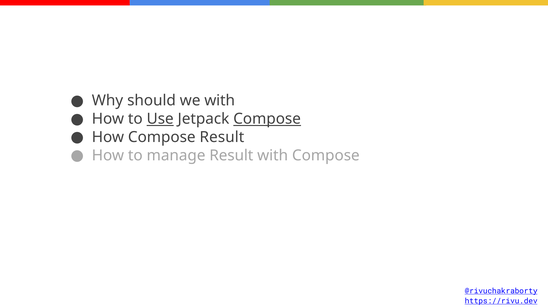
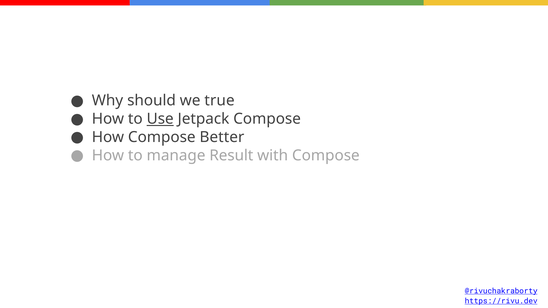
we with: with -> true (220, 101)
Compose underline: present -> none (267, 119)
Compose Result: Result -> Better (222, 137)
